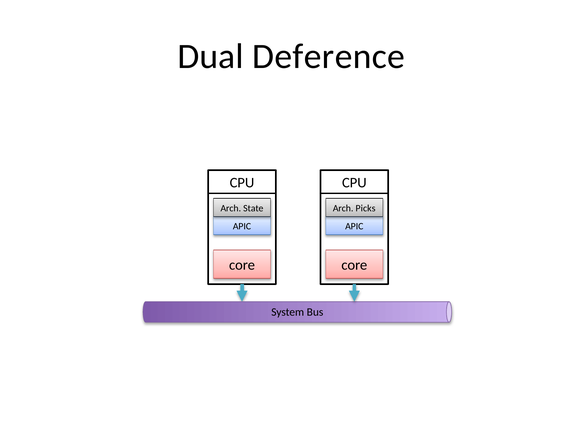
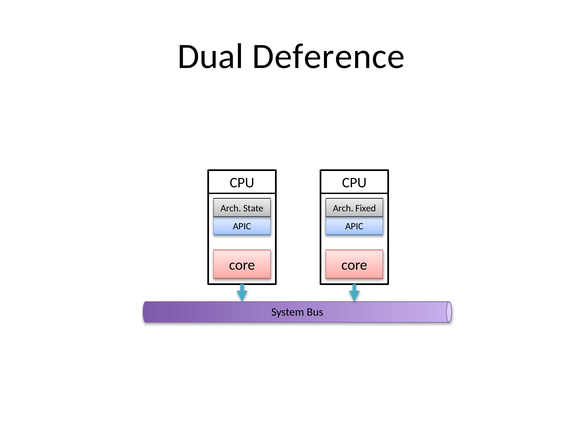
Picks: Picks -> Fixed (366, 208)
